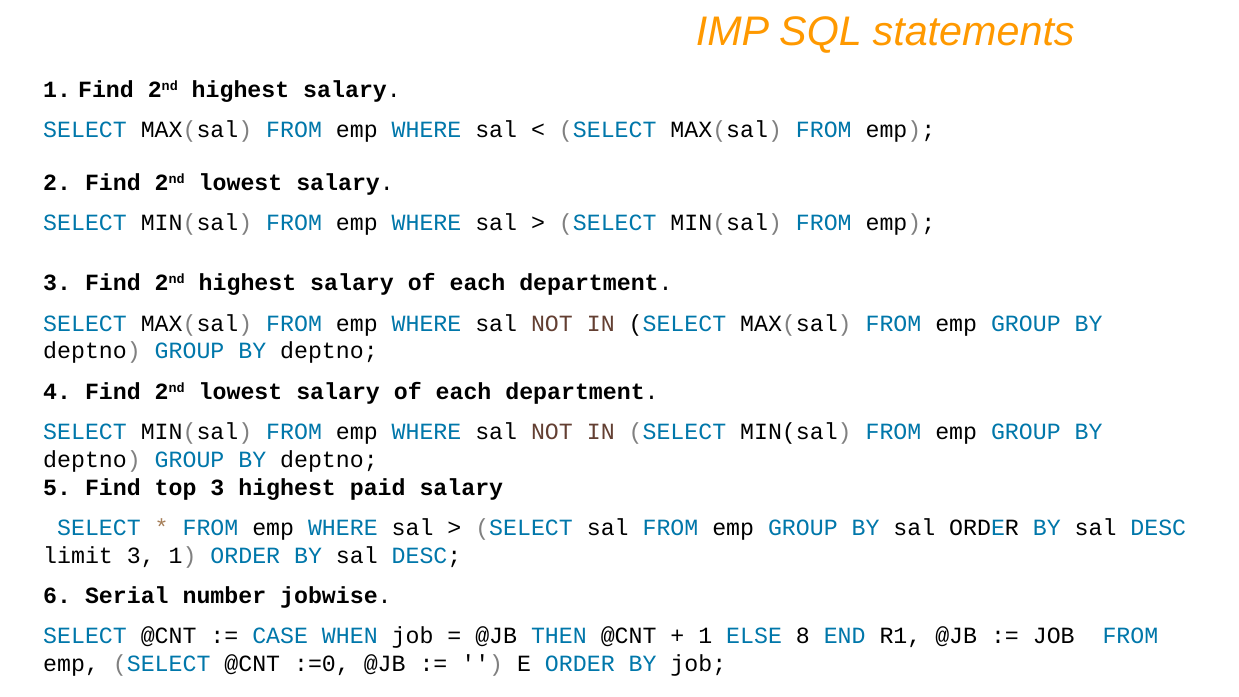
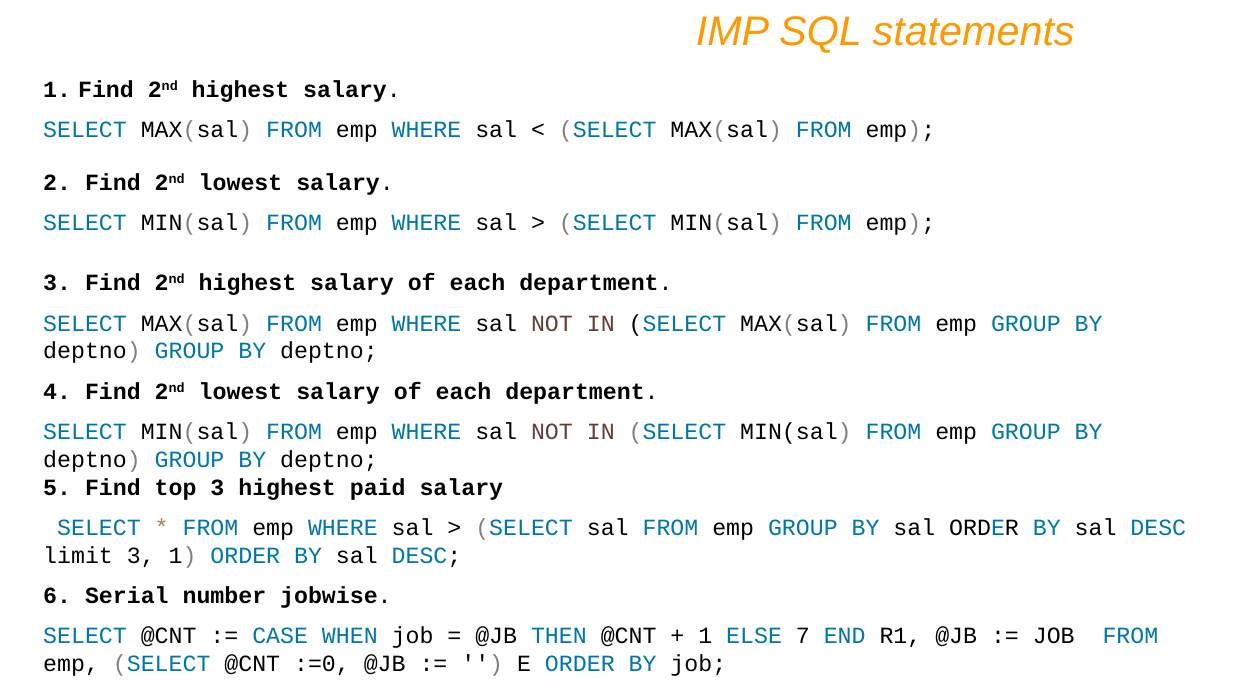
8: 8 -> 7 (803, 636)
